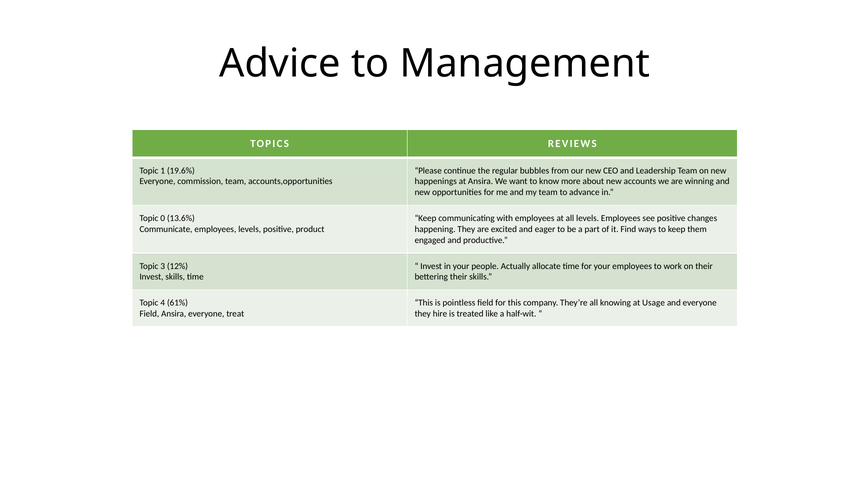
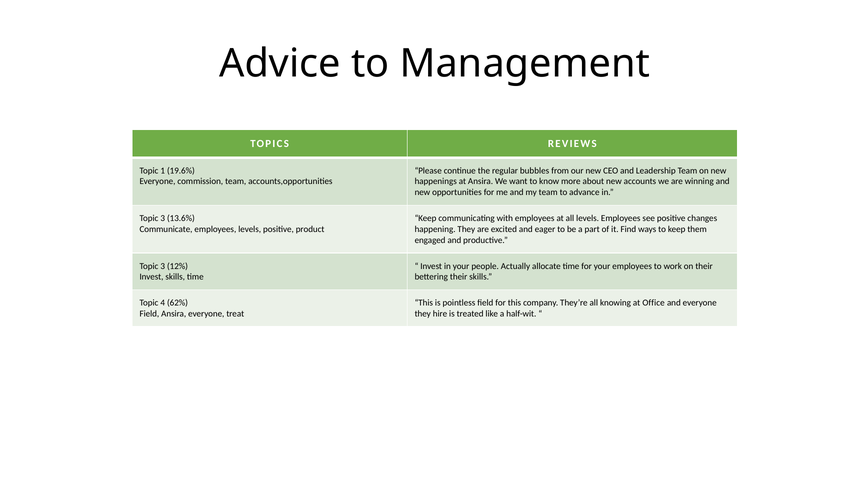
0: 0 -> 3 (163, 218)
61%: 61% -> 62% (178, 303)
Usage: Usage -> Office (654, 303)
